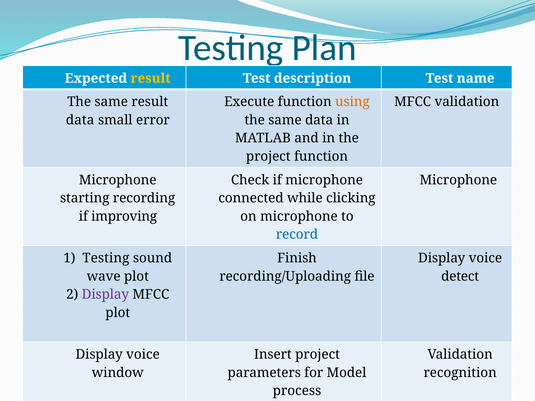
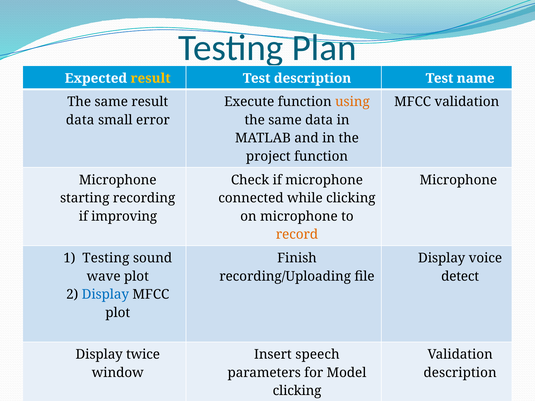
record colour: blue -> orange (297, 235)
Display colour: purple -> blue (105, 295)
voice: voice -> twice (143, 355)
Insert project: project -> speech (317, 355)
recognition: recognition -> description (460, 373)
process: process -> clicking (297, 391)
